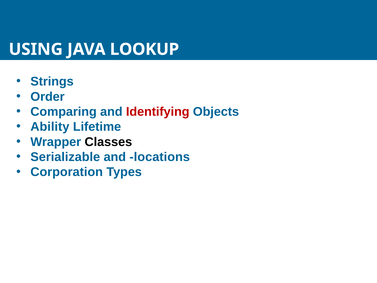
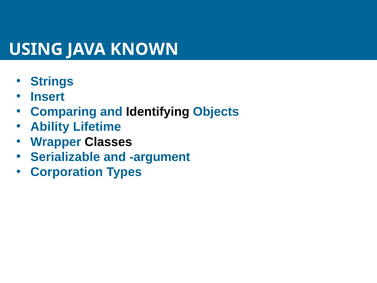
LOOKUP: LOOKUP -> KNOWN (144, 49)
Order: Order -> Insert (48, 97)
Identifying colour: red -> black (158, 112)
locations: locations -> argument (160, 157)
